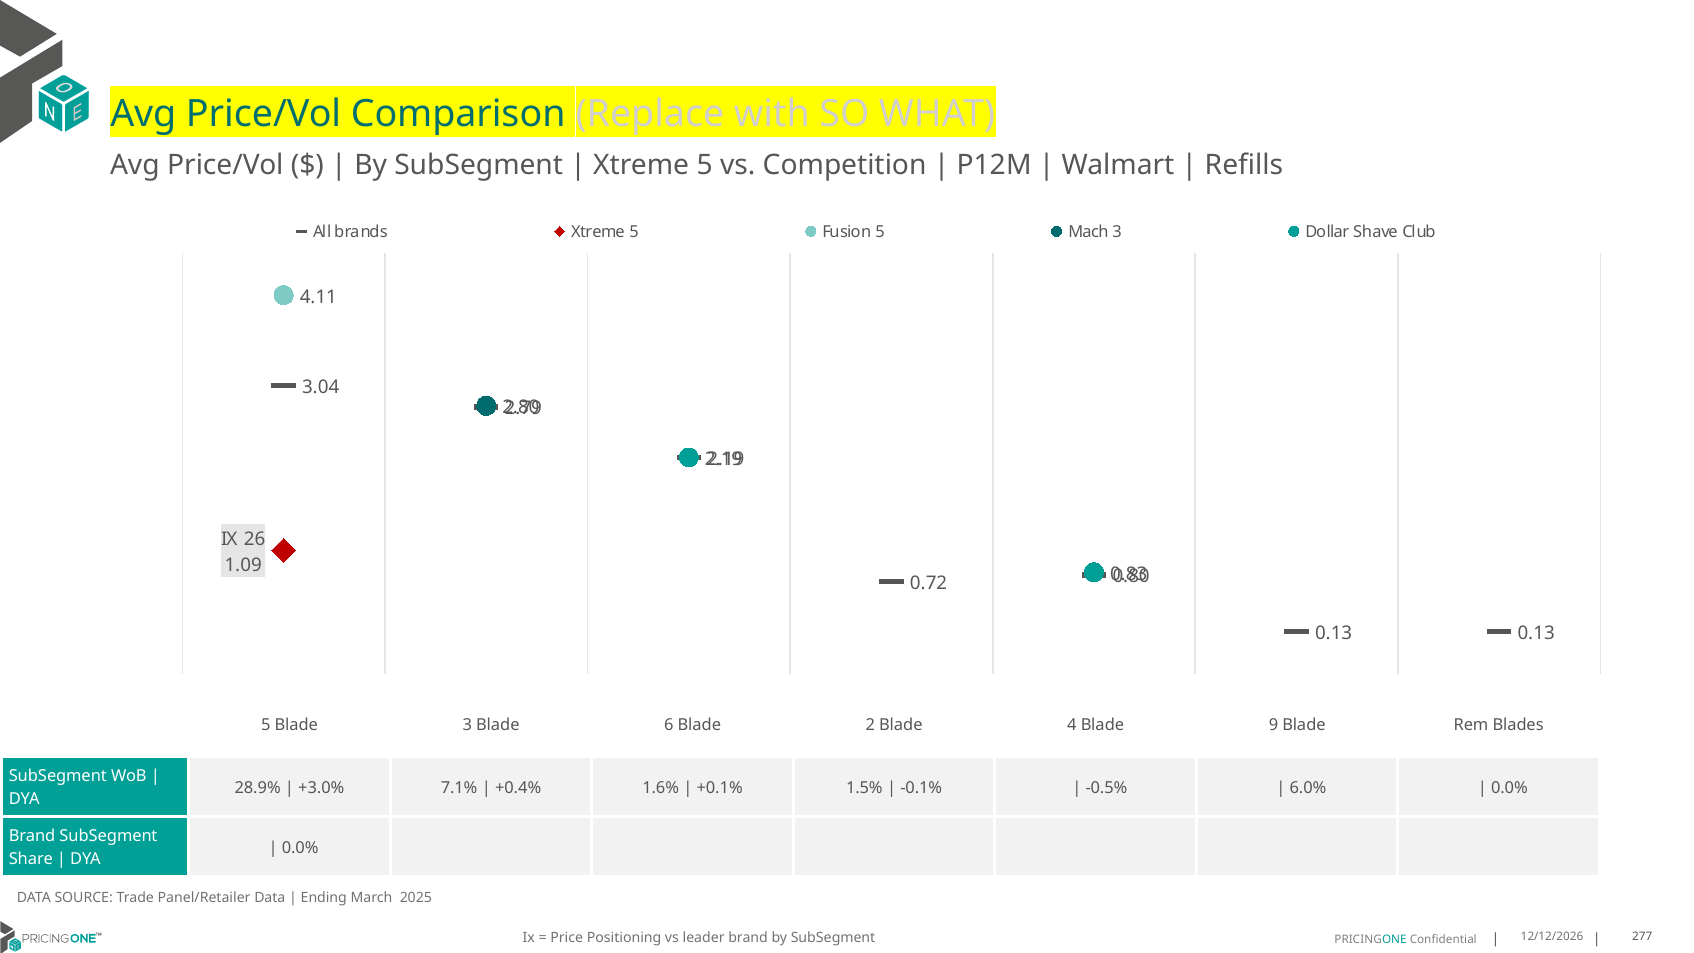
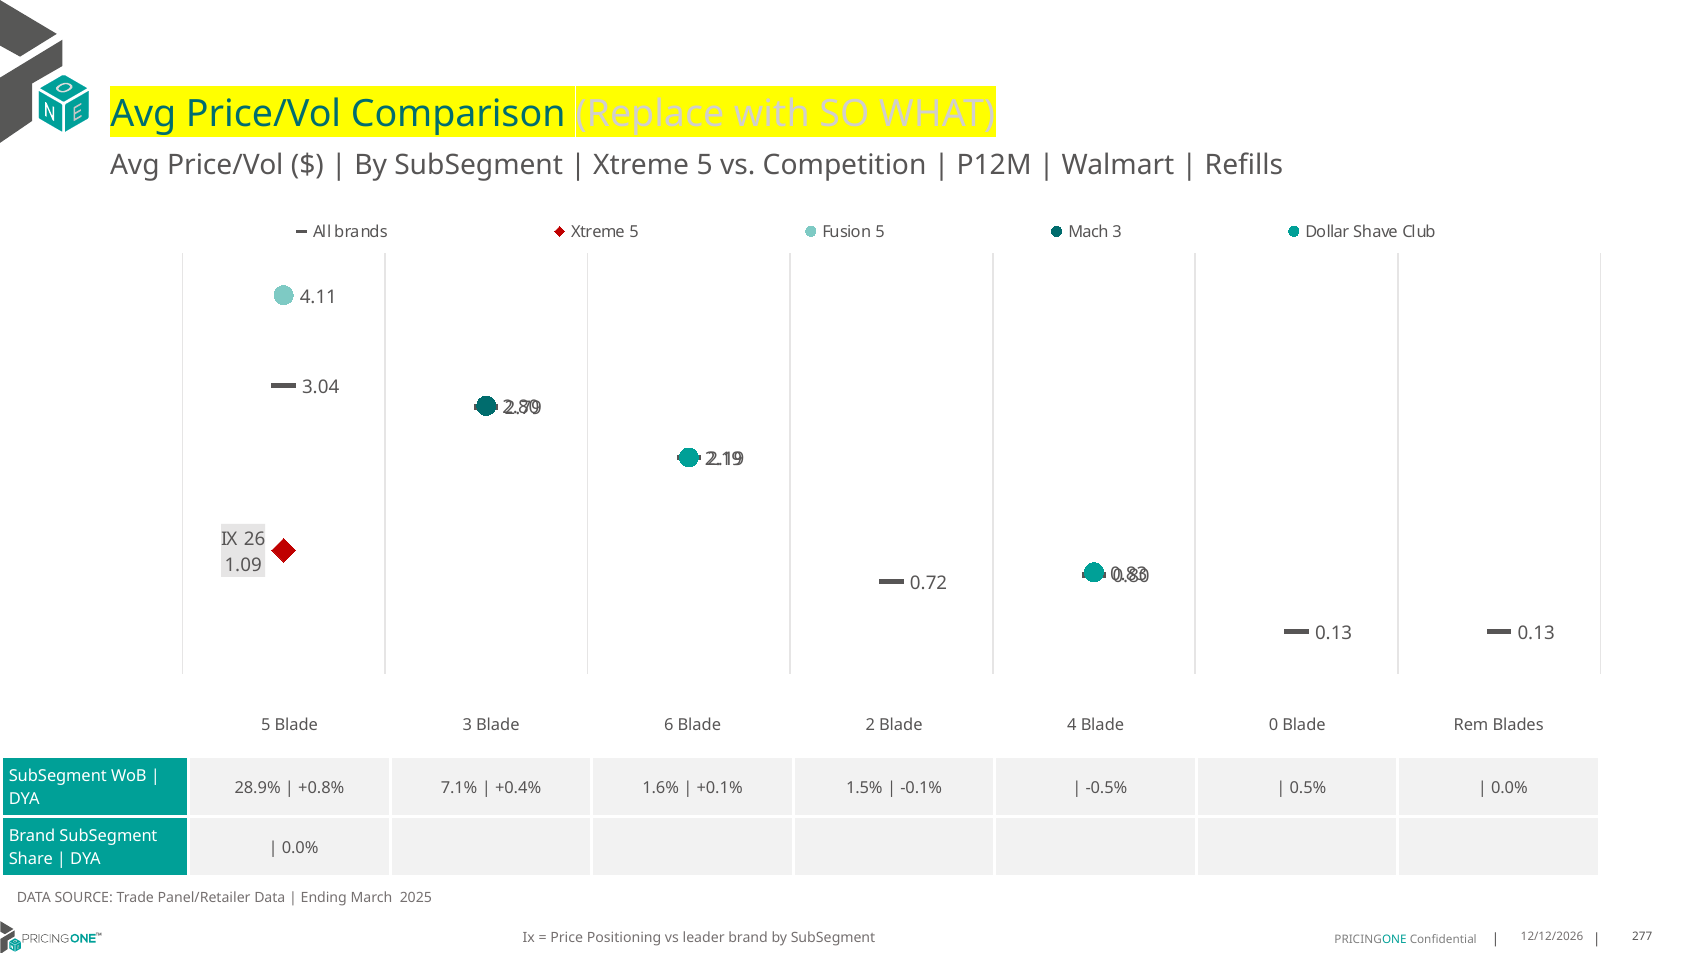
9: 9 -> 0 (1273, 725)
+3.0%: +3.0% -> +0.8% (321, 788)
6.0%: 6.0% -> 0.5% (1308, 788)
